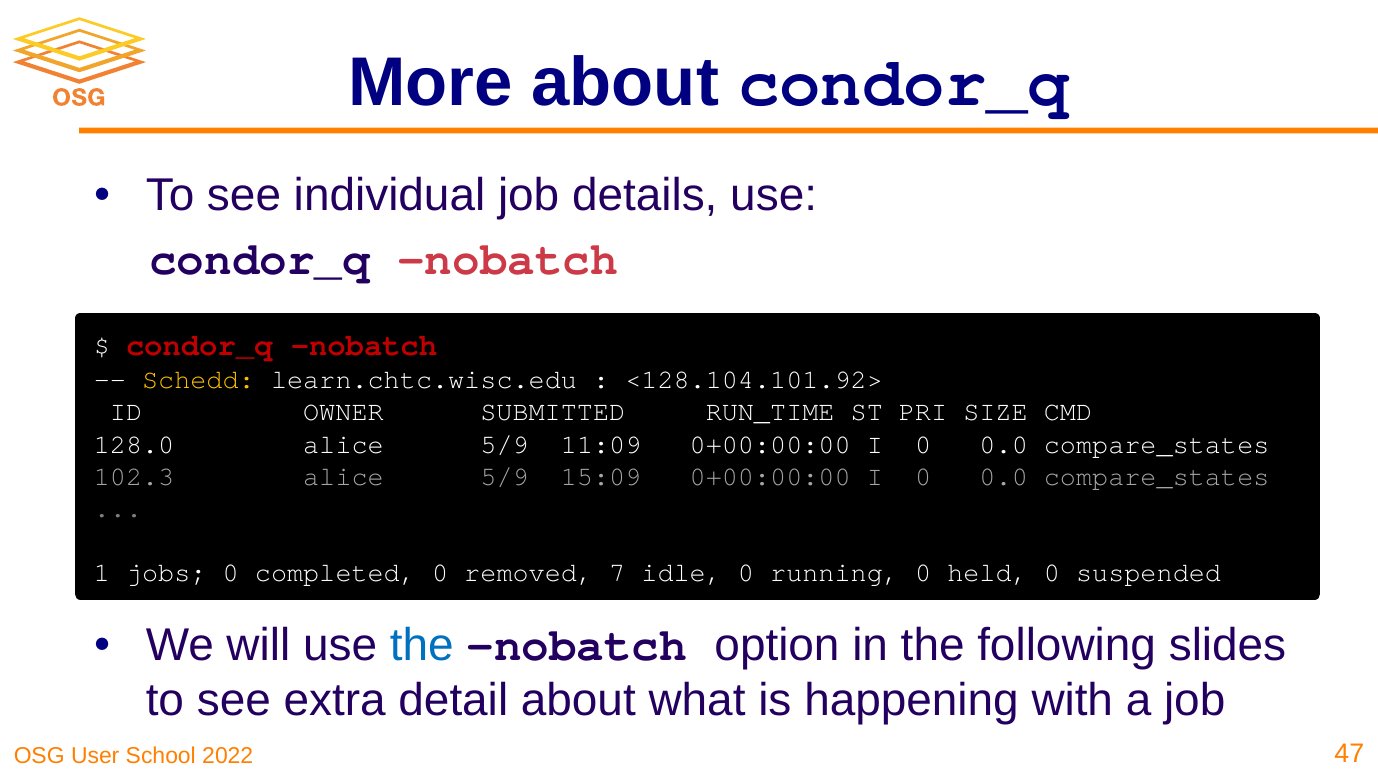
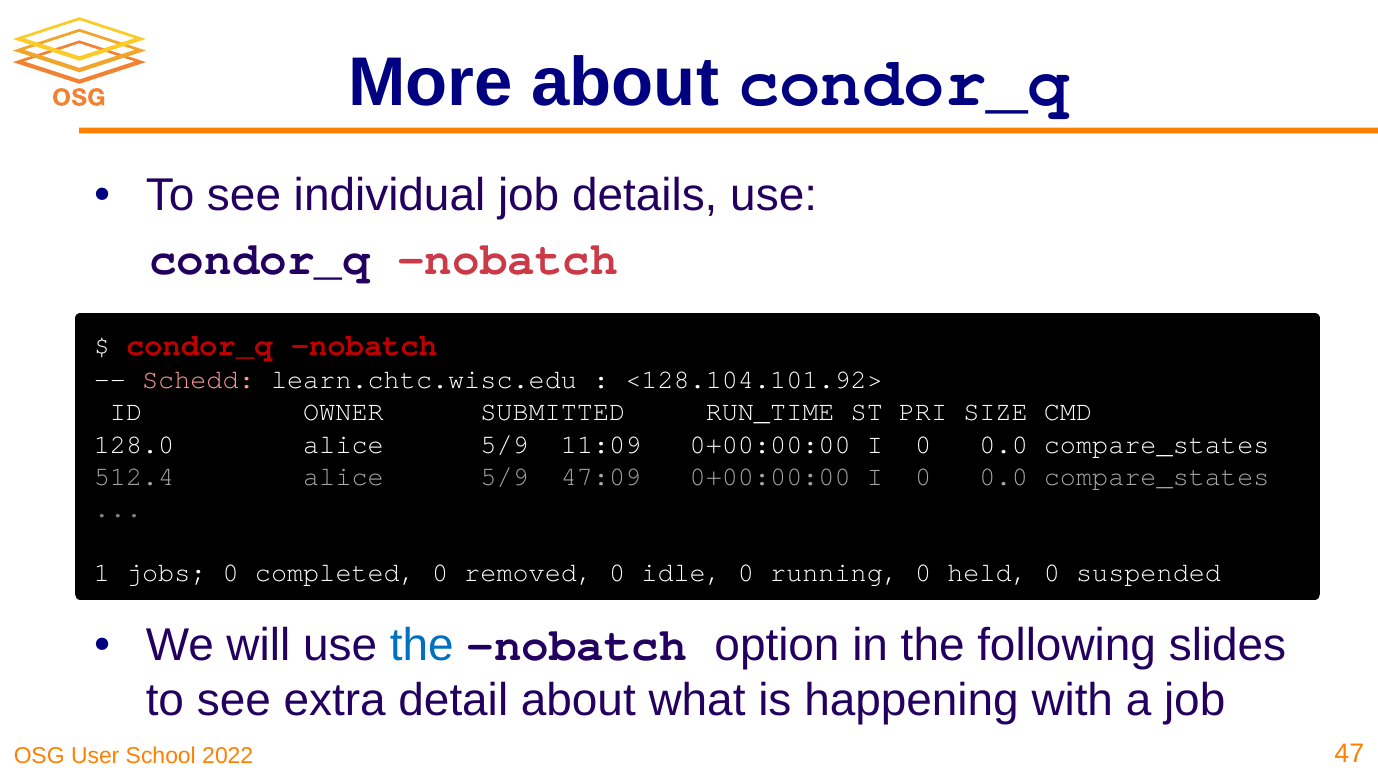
Schedd colour: yellow -> pink (198, 380)
102.3: 102.3 -> 512.4 (134, 477)
15:09: 15:09 -> 47:09 (601, 477)
removed 7: 7 -> 0 (617, 573)
